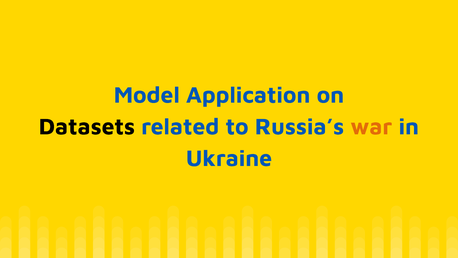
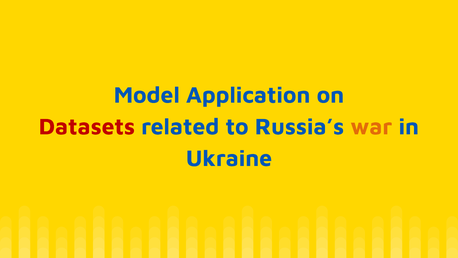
Datasets colour: black -> red (87, 127)
